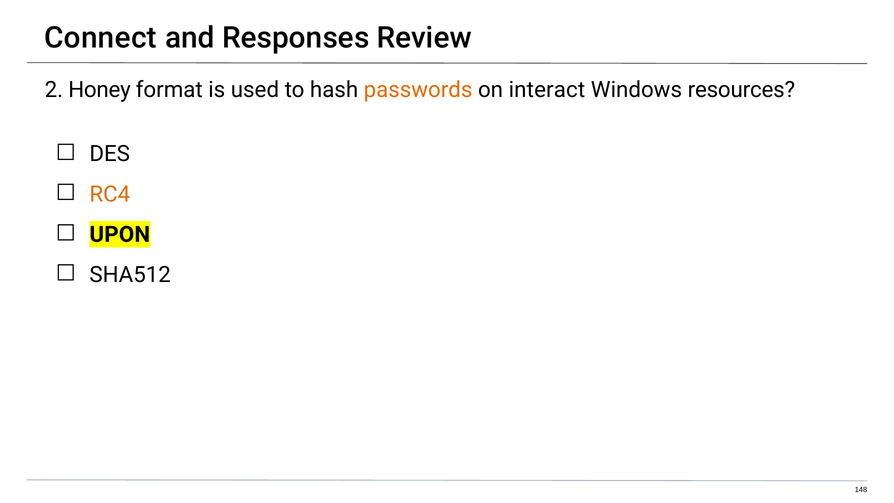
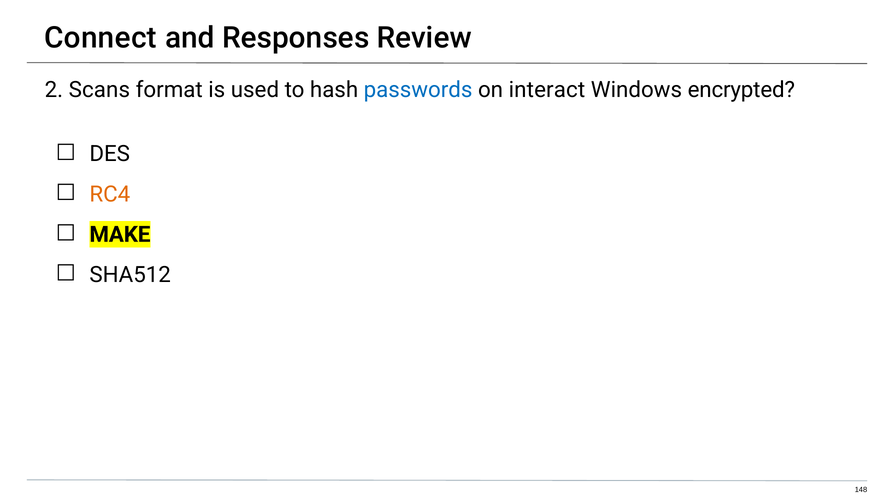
Honey: Honey -> Scans (99, 90)
passwords colour: orange -> blue (418, 90)
resources: resources -> encrypted (741, 90)
UPON: UPON -> MAKE (120, 234)
